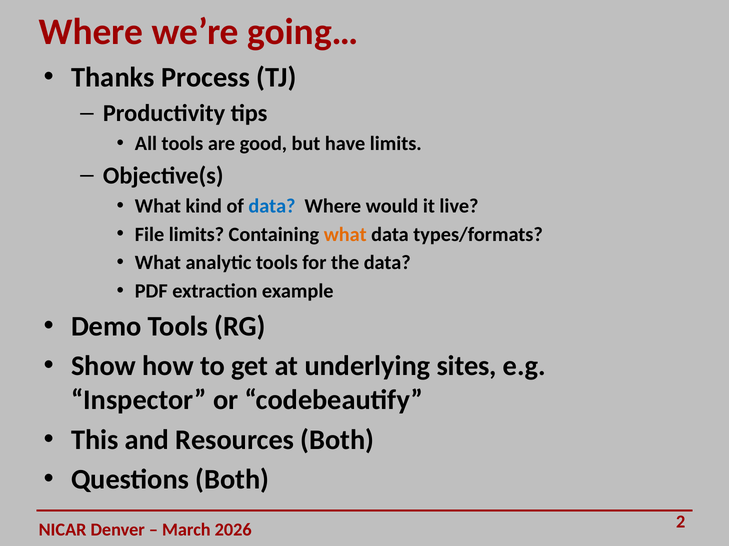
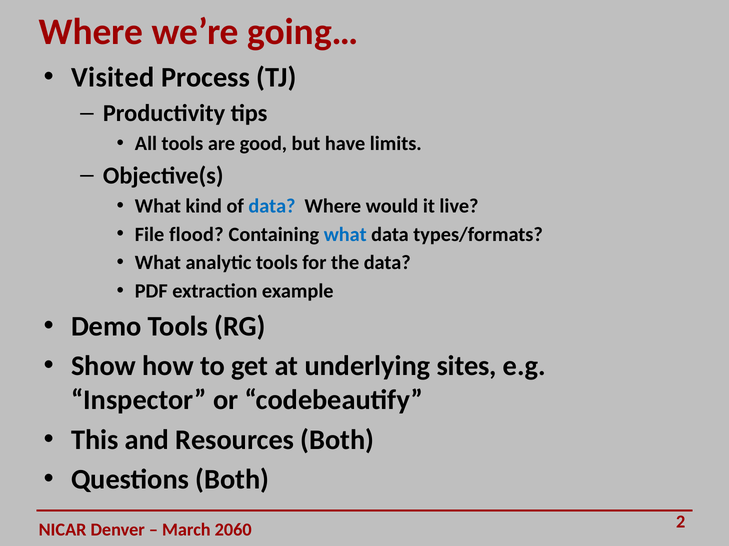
Thanks: Thanks -> Visited (113, 77)
File limits: limits -> flood (196, 235)
what colour: orange -> blue (345, 235)
2026: 2026 -> 2060 (233, 530)
